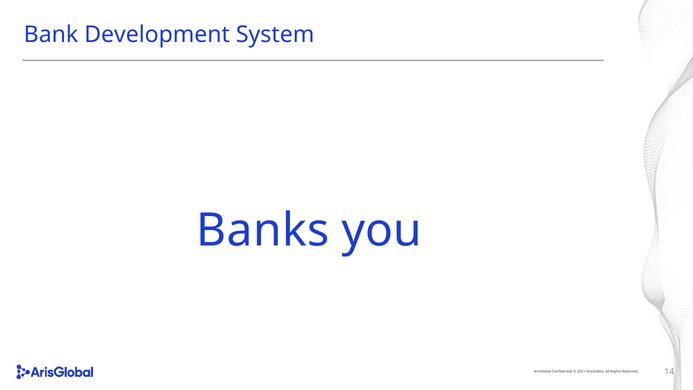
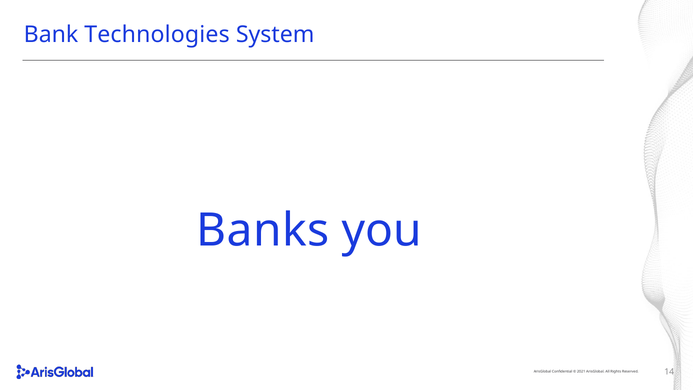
Development: Development -> Technologies (157, 35)
